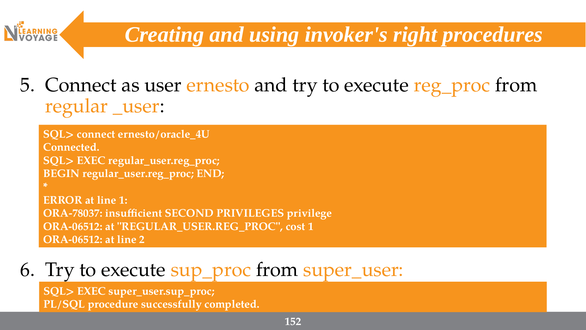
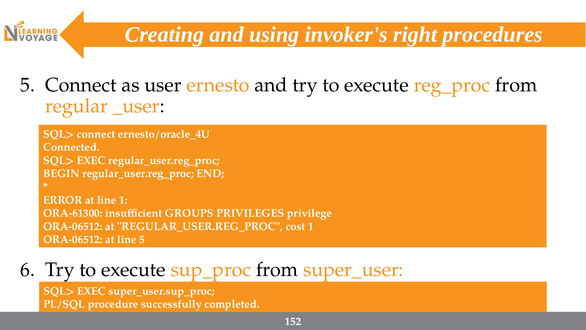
ORA-78037: ORA-78037 -> ORA-61300 (73, 213)
SECOND: SECOND -> GROUPS (189, 213)
line 2: 2 -> 5 (142, 239)
